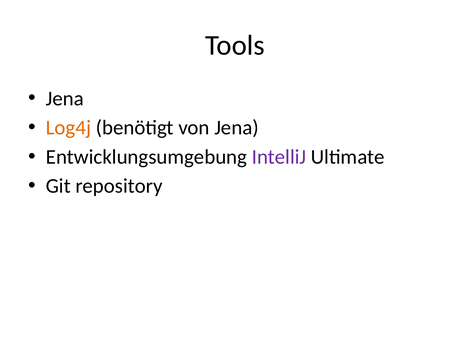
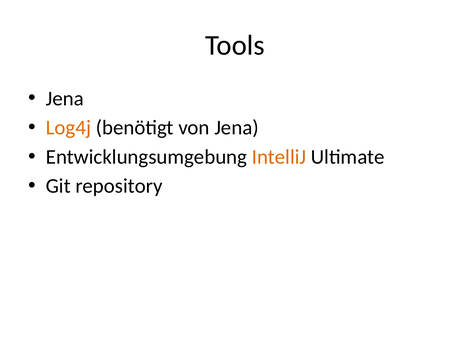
IntelliJ colour: purple -> orange (279, 157)
